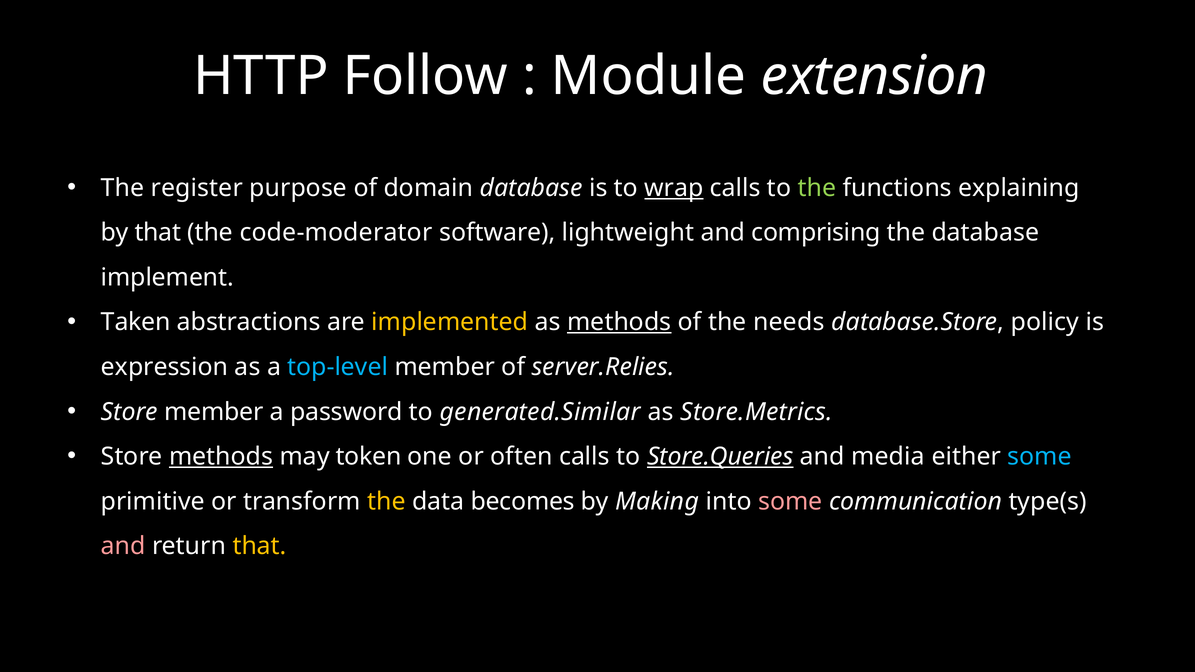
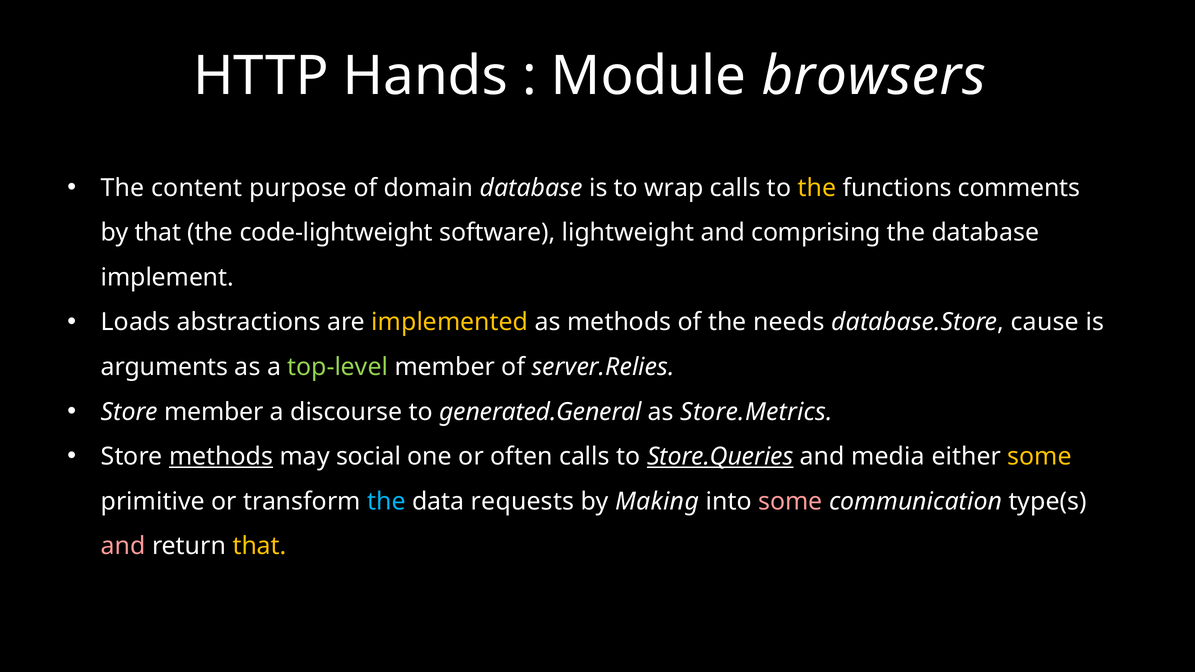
Follow: Follow -> Hands (425, 76)
extension: extension -> browsers (874, 76)
register: register -> content (197, 188)
wrap underline: present -> none (674, 188)
the colour: light green -> yellow (817, 188)
explaining: explaining -> comments (1019, 188)
code-moderator: code-moderator -> code-lightweight (336, 233)
Taken: Taken -> Loads (136, 322)
methods underline: present -> none (619, 322)
policy: policy -> cause (1045, 322)
expression: expression -> arguments (165, 367)
top-level colour: light blue -> light green (338, 367)
password: password -> discourse (346, 412)
generated.Similar: generated.Similar -> generated.General (540, 412)
token: token -> social (369, 457)
some colour: light blue -> yellow (1039, 457)
the colour: yellow -> light blue (386, 502)
becomes: becomes -> requests (522, 502)
